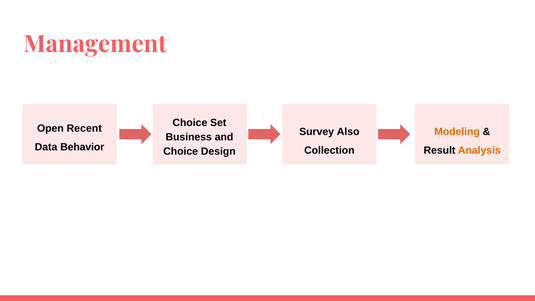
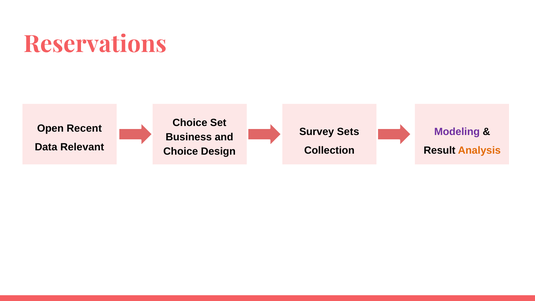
Management: Management -> Reservations (95, 44)
Also: Also -> Sets (348, 132)
Modeling colour: orange -> purple (457, 132)
Behavior: Behavior -> Relevant (82, 147)
